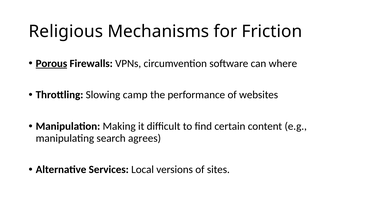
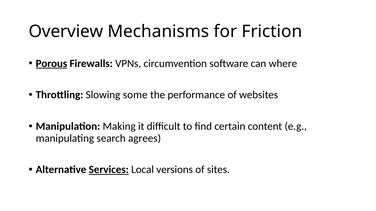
Religious: Religious -> Overview (66, 32)
camp: camp -> some (135, 95)
Services underline: none -> present (109, 170)
